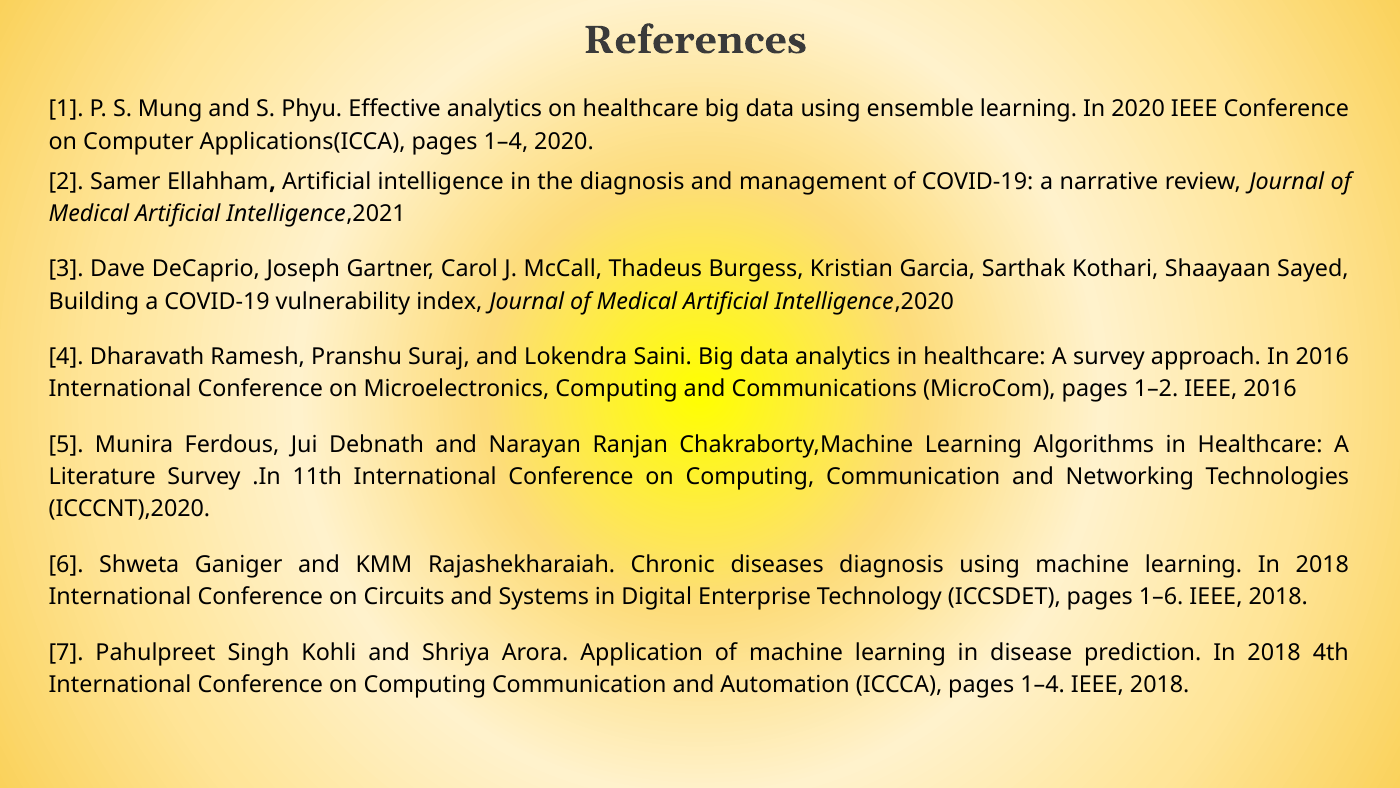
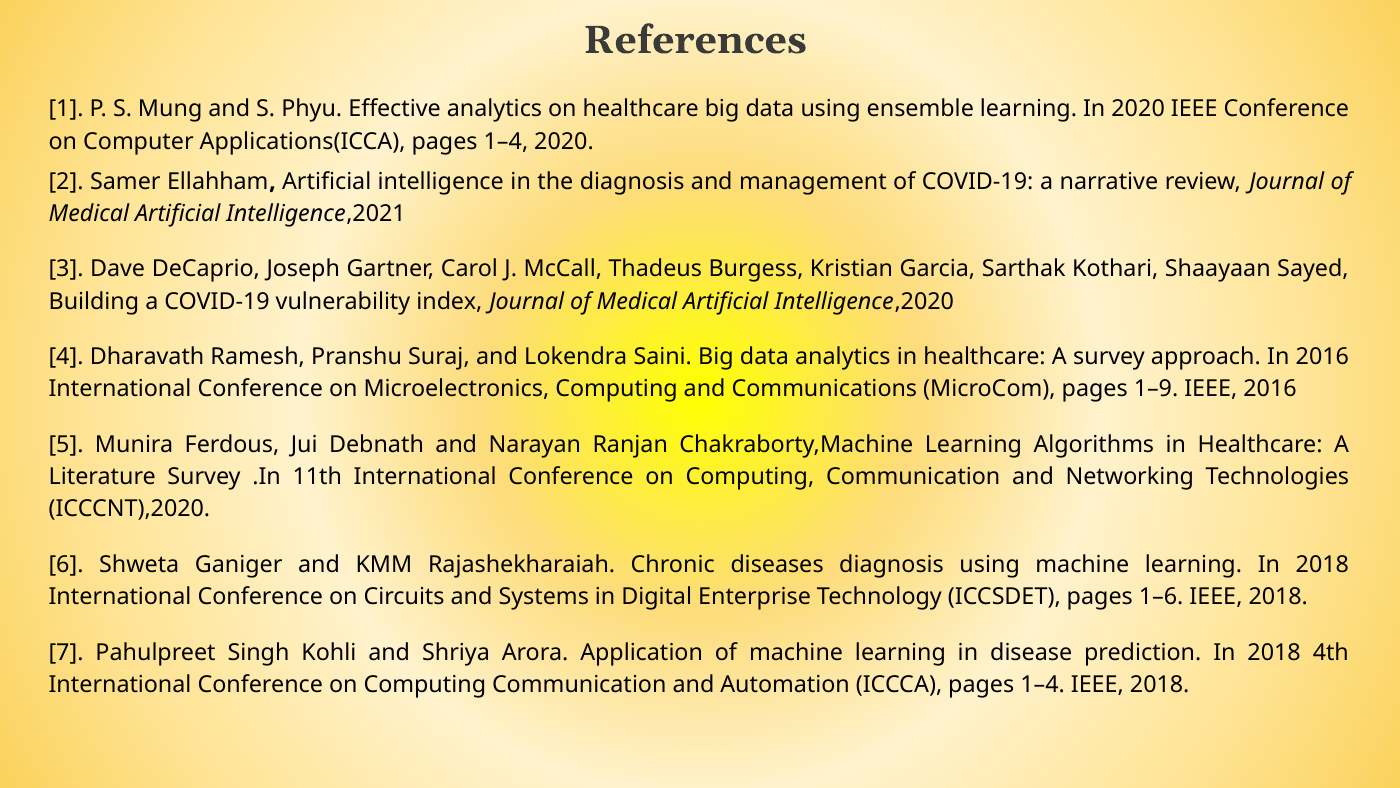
1–2: 1–2 -> 1–9 (1156, 389)
